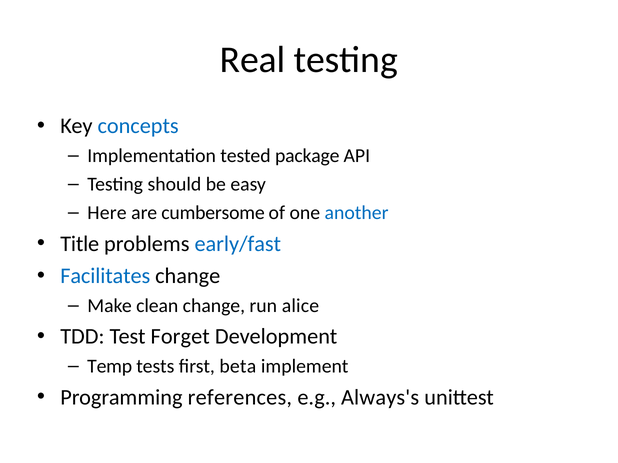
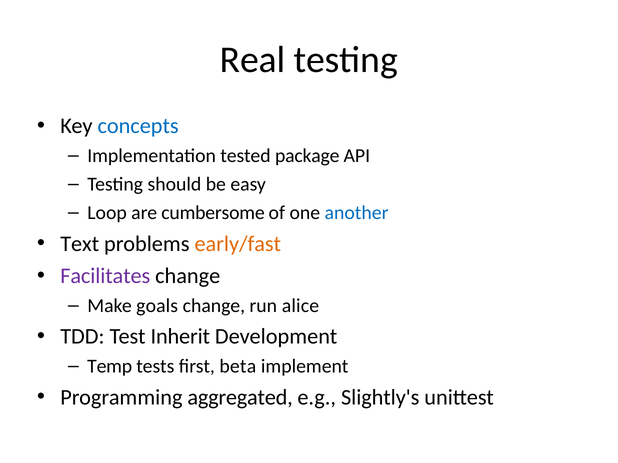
Here: Here -> Loop (107, 213)
Title: Title -> Text (80, 244)
early/fast colour: blue -> orange (238, 244)
Facilitates colour: blue -> purple (105, 276)
clean: clean -> goals (157, 306)
Forget: Forget -> Inherit (180, 337)
references: references -> aggregated (240, 398)
Always's: Always's -> Slightly's (380, 398)
